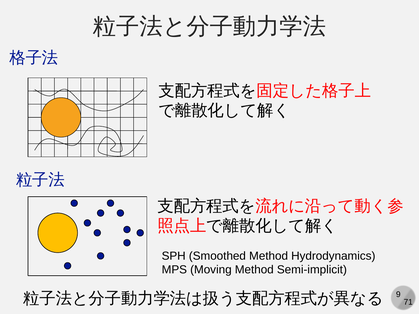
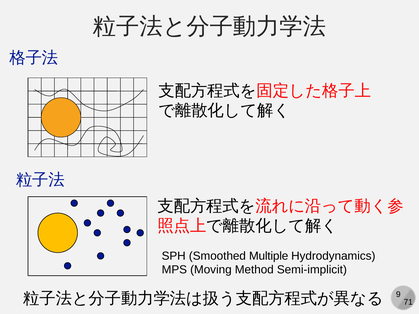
Smoothed Method: Method -> Multiple (269, 256)
